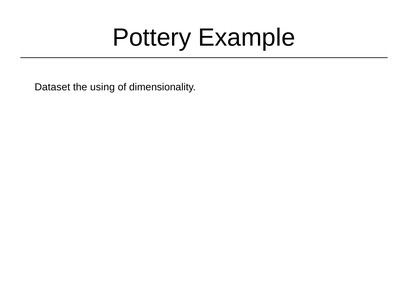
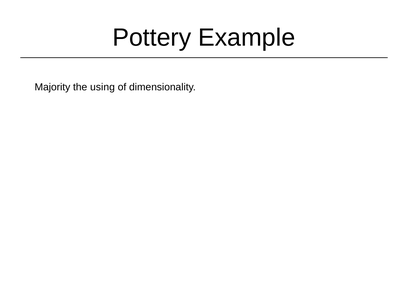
Dataset: Dataset -> Majority (52, 87)
